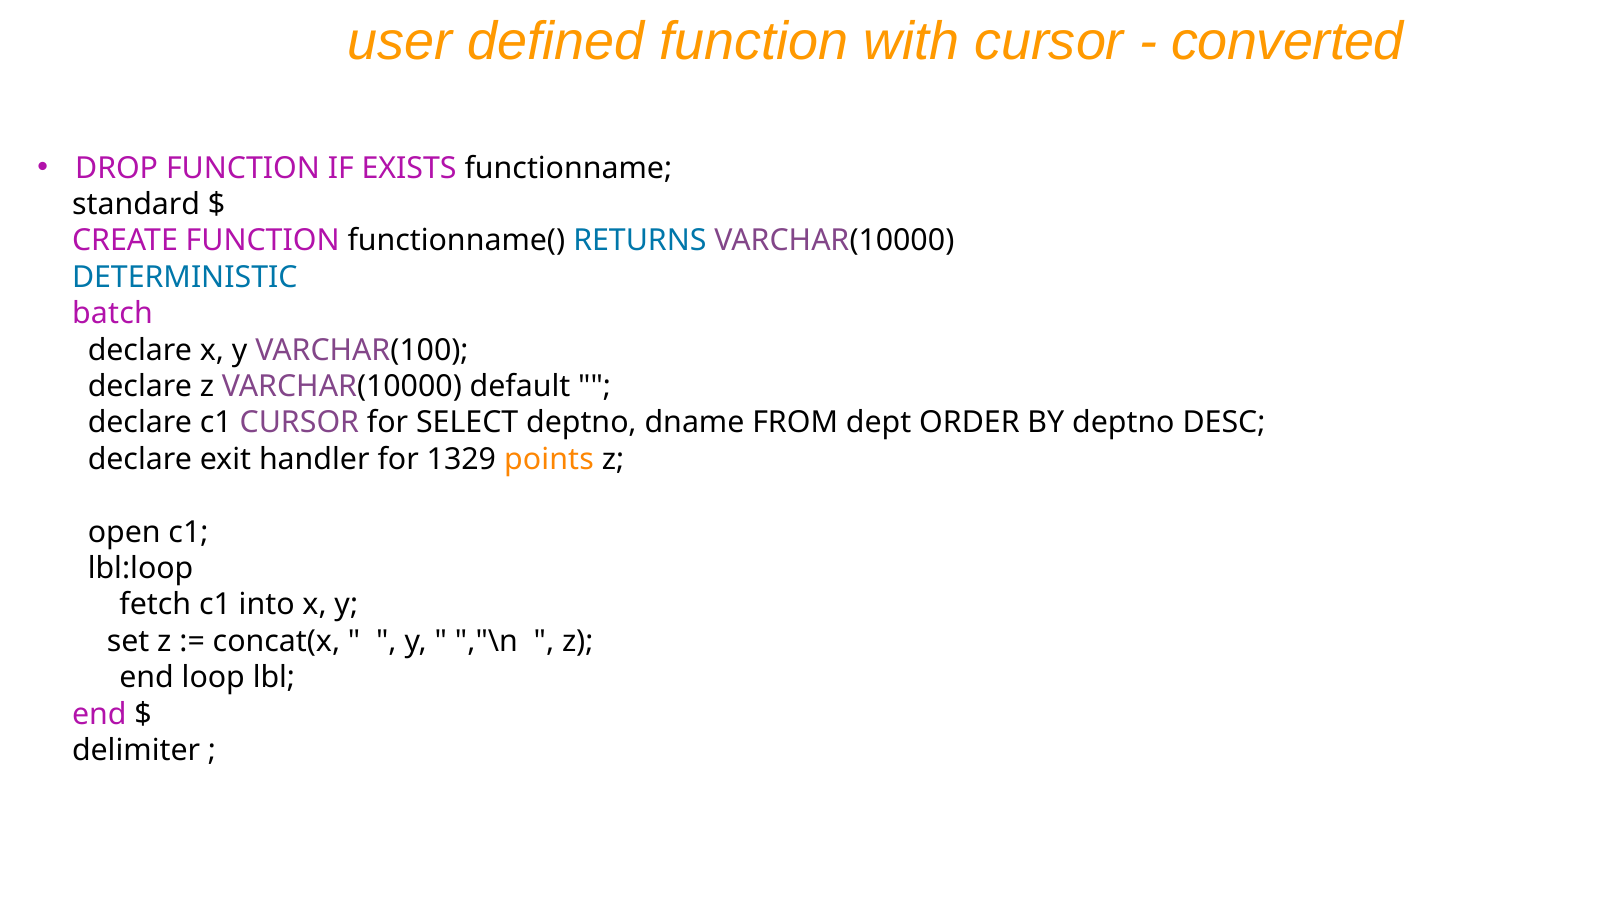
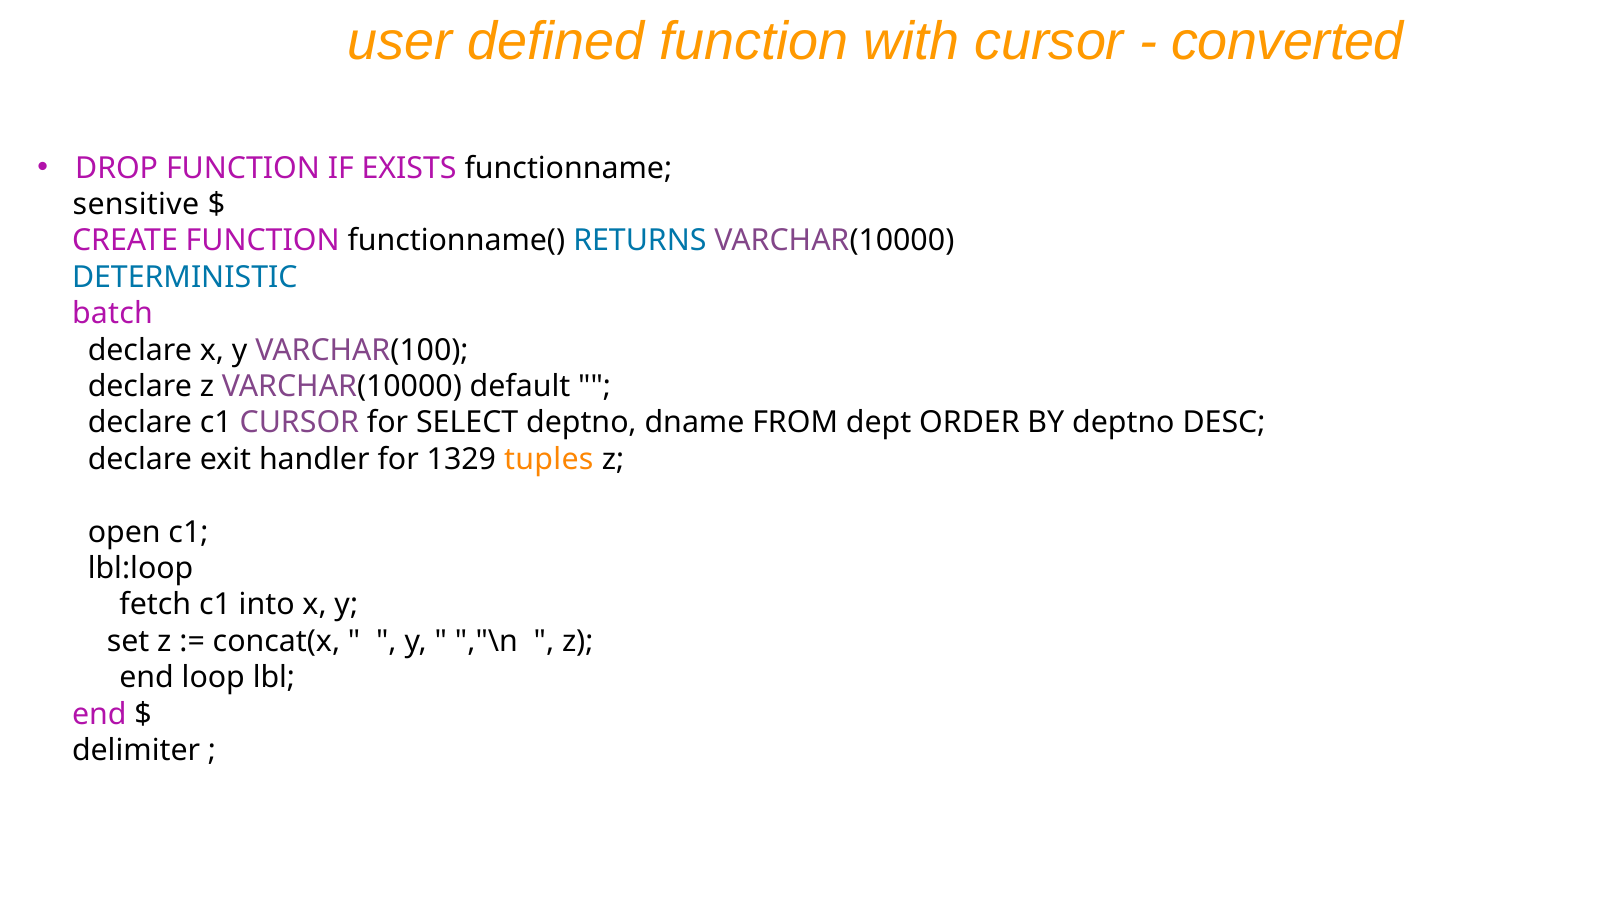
standard: standard -> sensitive (136, 205)
points: points -> tuples (549, 459)
